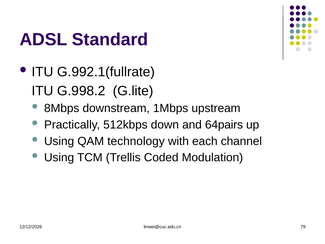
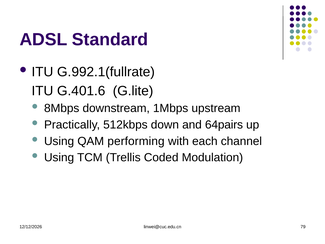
G.998.2: G.998.2 -> G.401.6 (81, 91)
technology: technology -> performing (136, 141)
